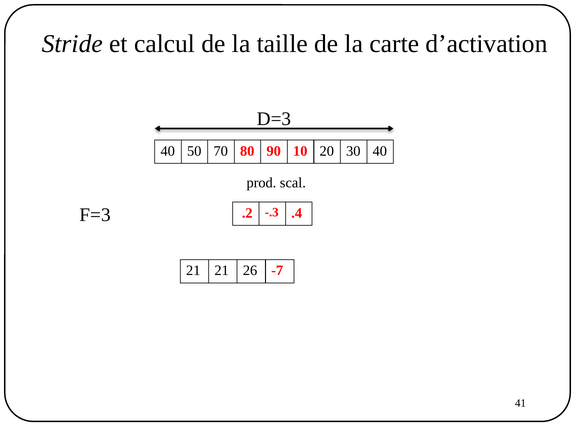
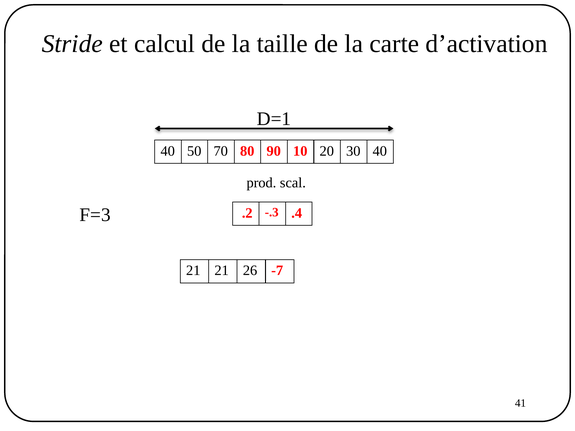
D=3: D=3 -> D=1 (274, 119)
